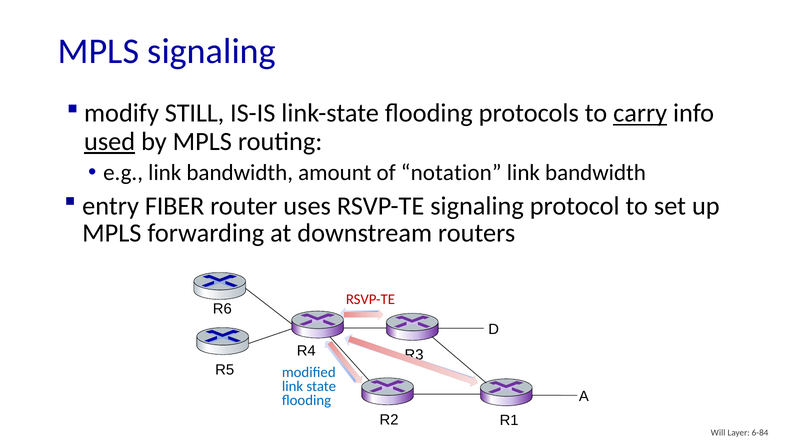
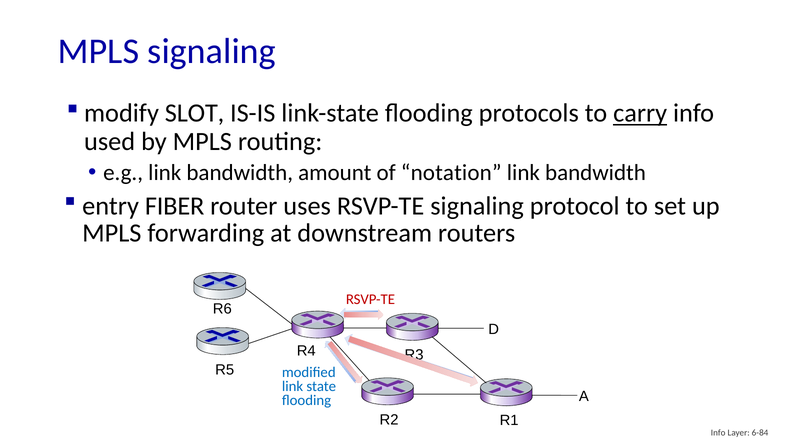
STILL: STILL -> SLOT (195, 113)
used underline: present -> none (110, 142)
Will: Will -> Info (718, 433)
